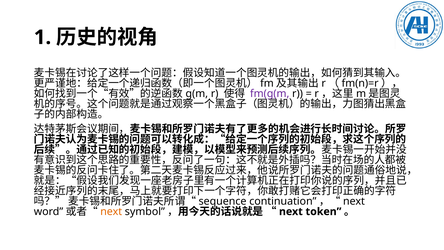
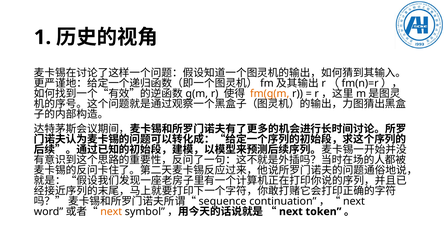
fm(g(m colour: purple -> orange (270, 94)
